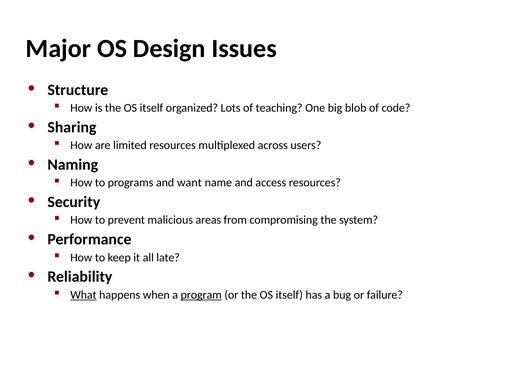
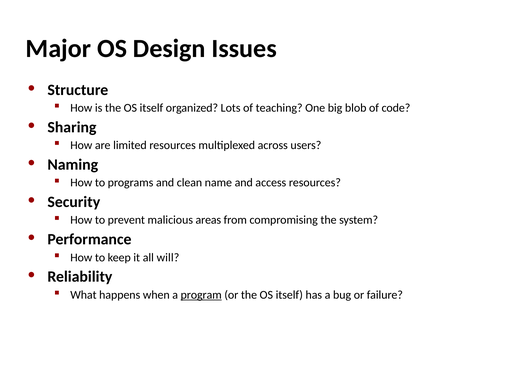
want: want -> clean (189, 182)
late: late -> will (168, 257)
What underline: present -> none (83, 294)
